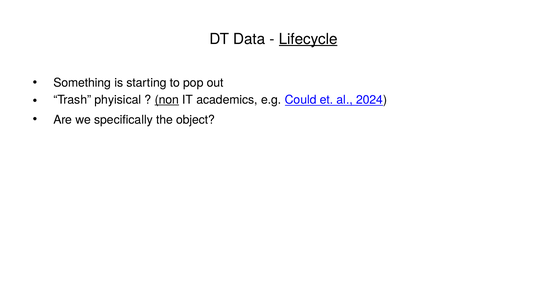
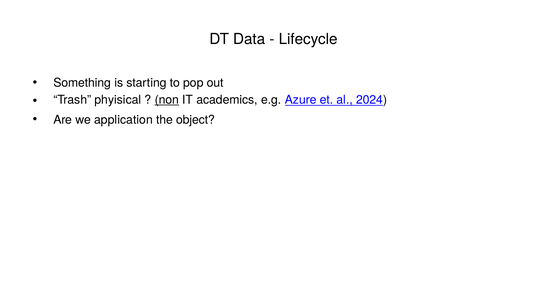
Lifecycle underline: present -> none (308, 39)
Could: Could -> Azure (301, 100)
specifically: specifically -> application (123, 120)
